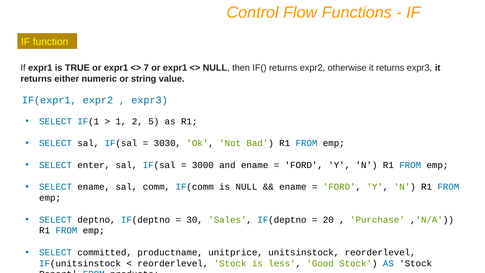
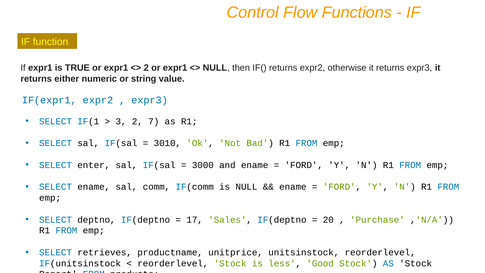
7: 7 -> 2 (146, 68)
1: 1 -> 3 (121, 121)
5: 5 -> 7 (154, 121)
3030: 3030 -> 3010 (167, 143)
30: 30 -> 17 (195, 220)
committed: committed -> retrieves (105, 252)
